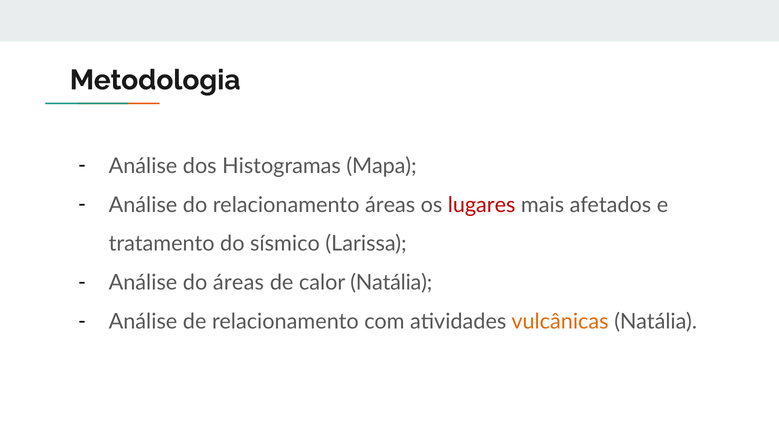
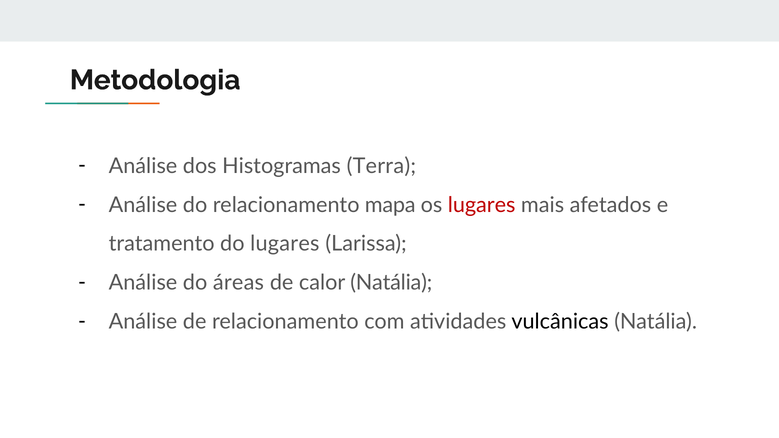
Mapa: Mapa -> Terra (381, 166)
relacionamento áreas: áreas -> mapa (390, 205)
do sísmico: sísmico -> lugares (285, 244)
vulcânicas colour: orange -> black (560, 322)
